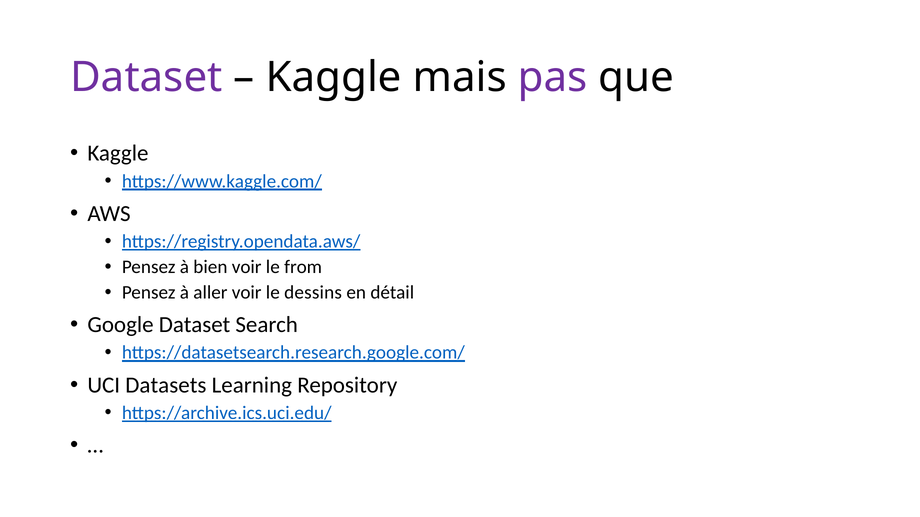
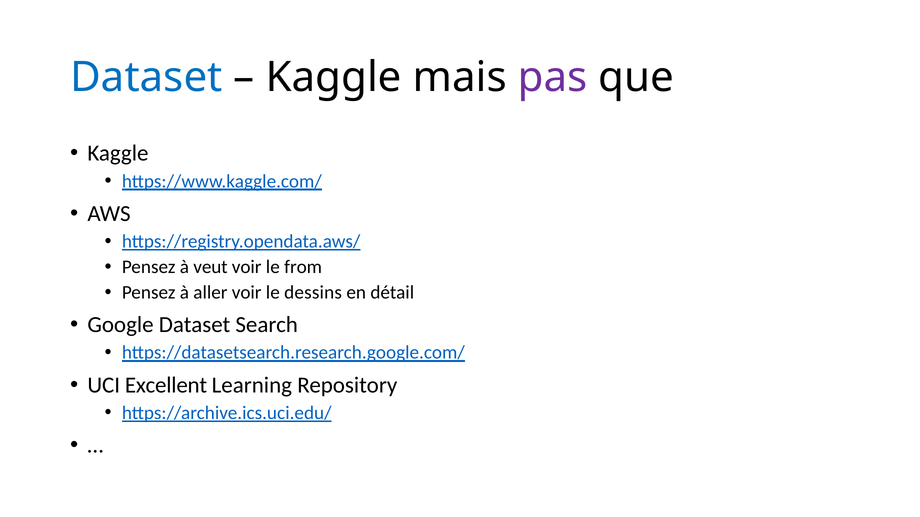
Dataset colour: purple -> blue (146, 77)
bien: bien -> veut (211, 267)
Datasets: Datasets -> Excellent (166, 385)
